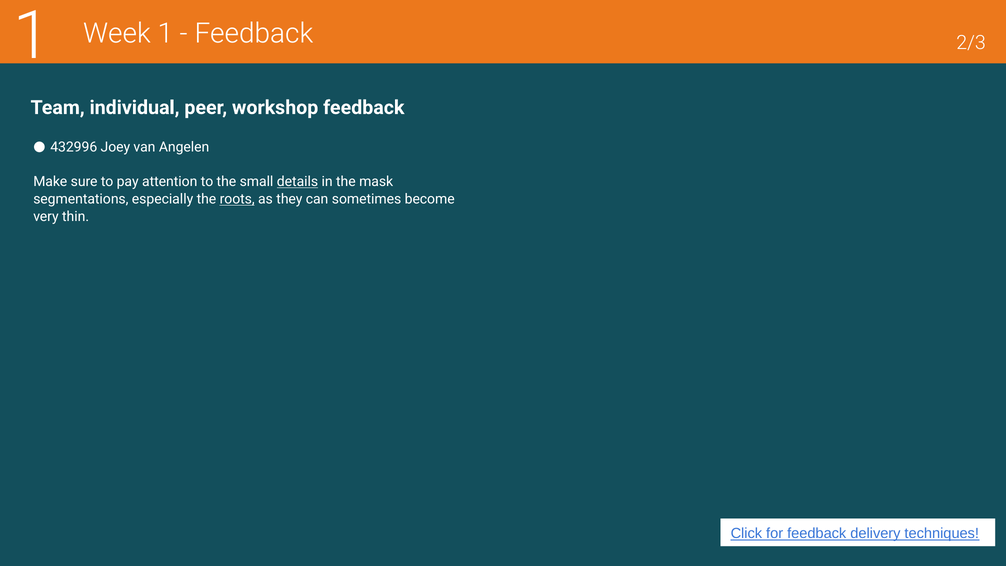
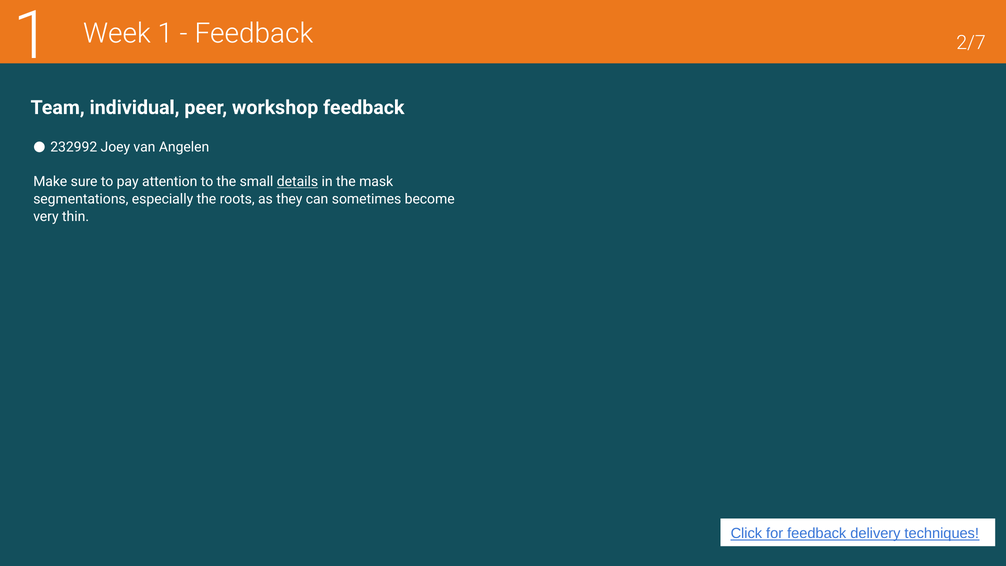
2/3: 2/3 -> 2/7 (971, 43)
432996: 432996 -> 232992 (74, 147)
roots underline: present -> none (237, 199)
